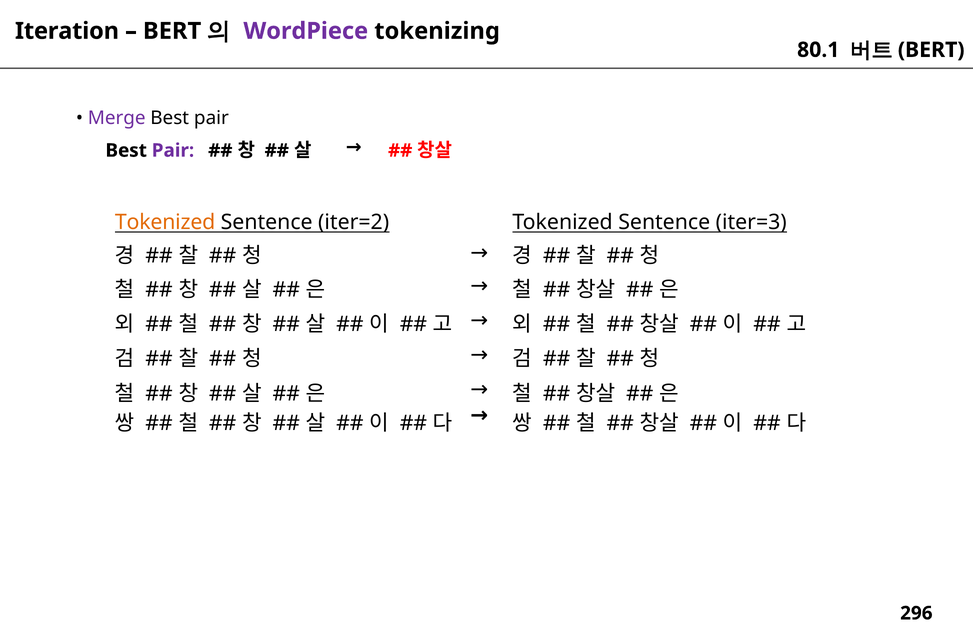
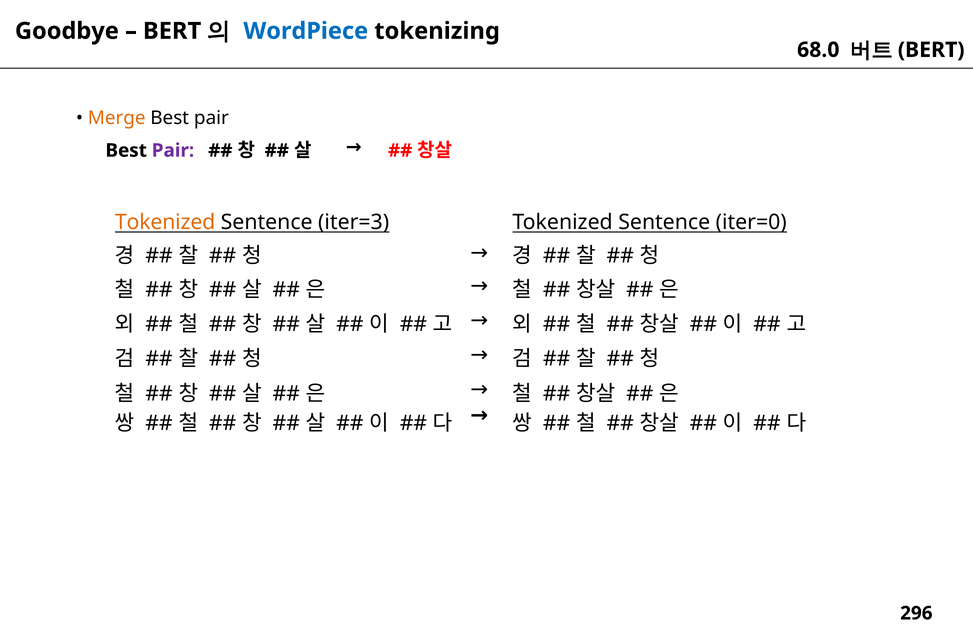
Iteration: Iteration -> Goodbye (67, 31)
WordPiece colour: purple -> blue (306, 31)
80.1: 80.1 -> 68.0 (818, 50)
Merge colour: purple -> orange (117, 118)
iter=2: iter=2 -> iter=3 (354, 222)
iter=3: iter=3 -> iter=0 (751, 222)
